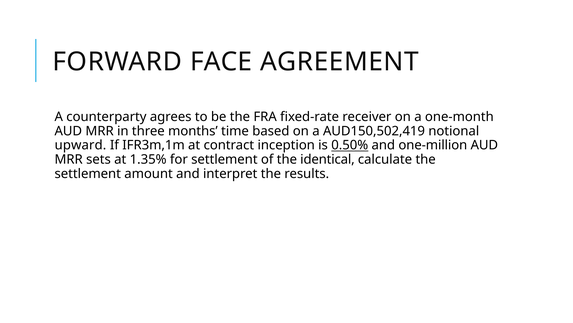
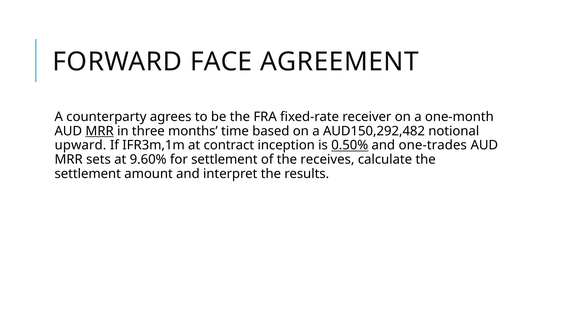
MRR underline: none -> present (100, 131)
AUD150,502,419: AUD150,502,419 -> AUD150,292,482 (374, 131)
one-million: one-million -> one-trades (433, 145)
1.35%: 1.35% -> 9.60% (148, 159)
identical: identical -> receives (327, 159)
